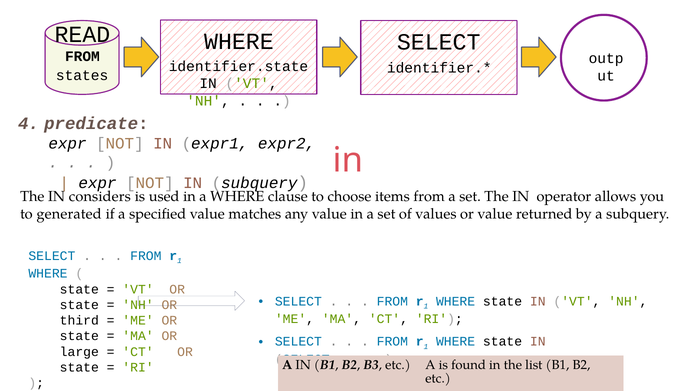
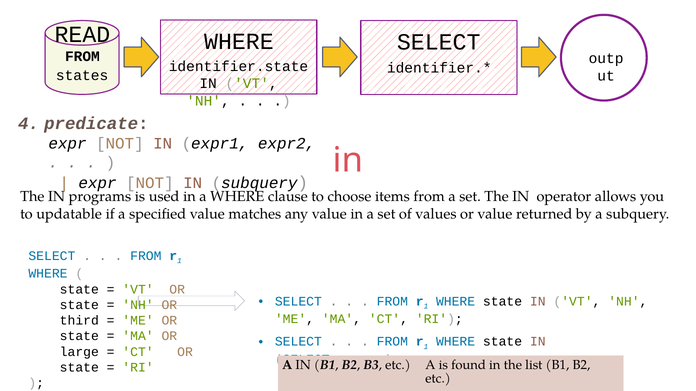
considers: considers -> programs (100, 197)
generated: generated -> updatable (69, 214)
